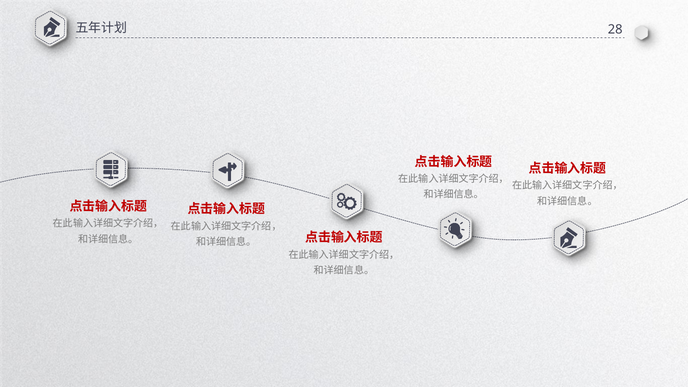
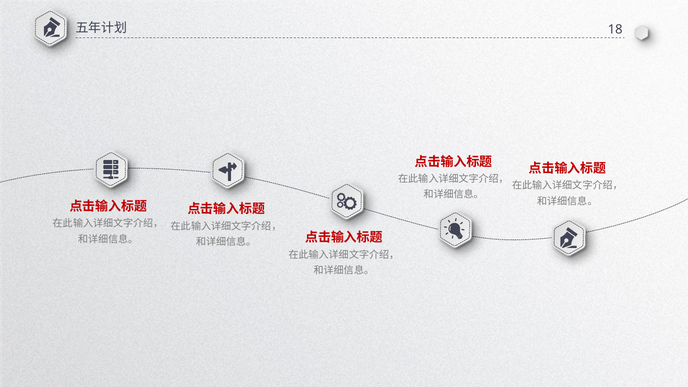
28: 28 -> 18 (615, 29)
